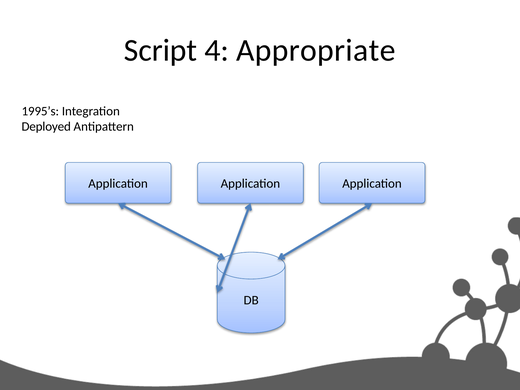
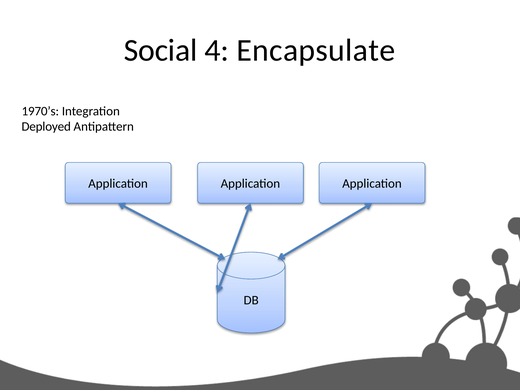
Script: Script -> Social (161, 50)
Appropriate: Appropriate -> Encapsulate (316, 50)
1995’s: 1995’s -> 1970’s (40, 111)
